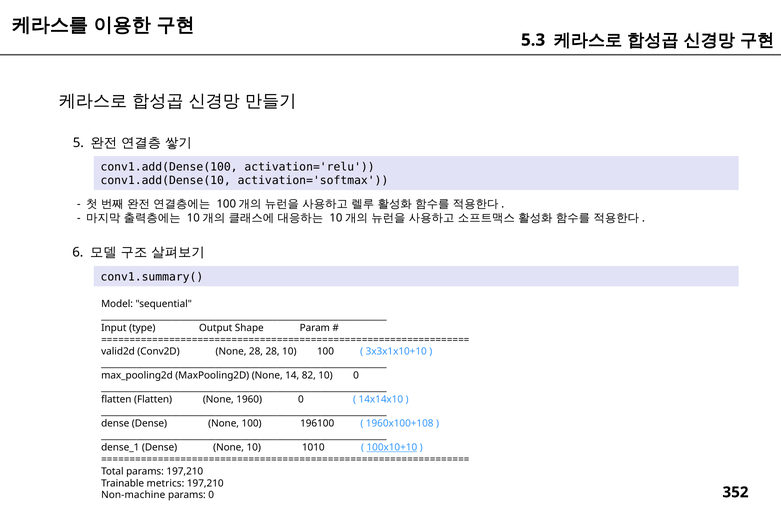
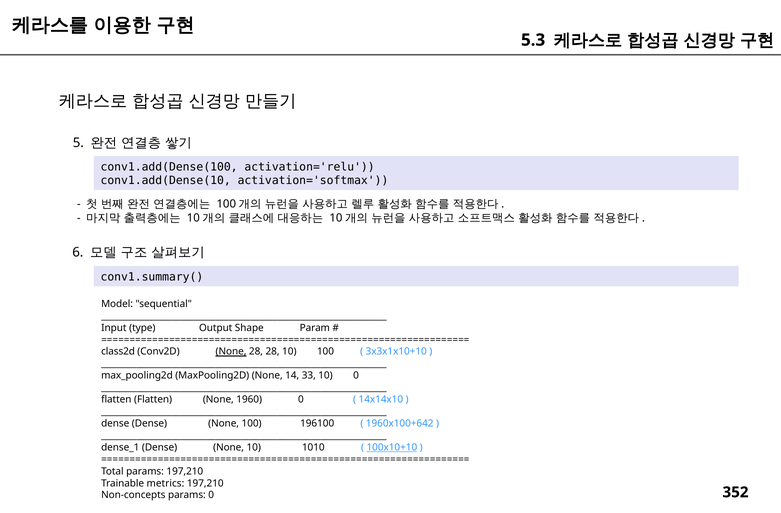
valid2d: valid2d -> class2d (118, 352)
None underline: none -> present (231, 352)
82: 82 -> 33 (309, 376)
1960x100+108: 1960x100+108 -> 1960x100+642 (400, 423)
Non-machine: Non-machine -> Non-concepts (133, 495)
